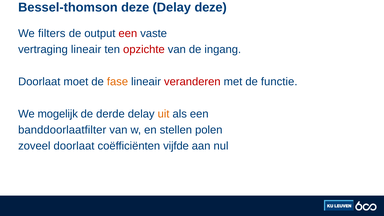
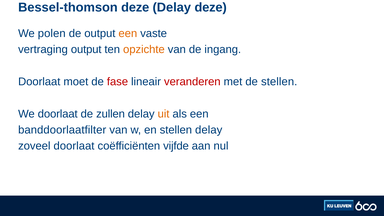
filters: filters -> polen (52, 33)
een colour: red -> orange (128, 33)
vertraging lineair: lineair -> output (86, 49)
opzichte colour: red -> orange (144, 49)
fase colour: orange -> red (117, 82)
de functie: functie -> stellen (279, 82)
We mogelijk: mogelijk -> doorlaat (58, 114)
derde: derde -> zullen (111, 114)
stellen polen: polen -> delay (209, 130)
